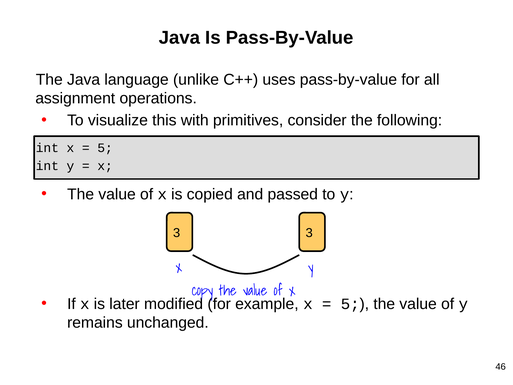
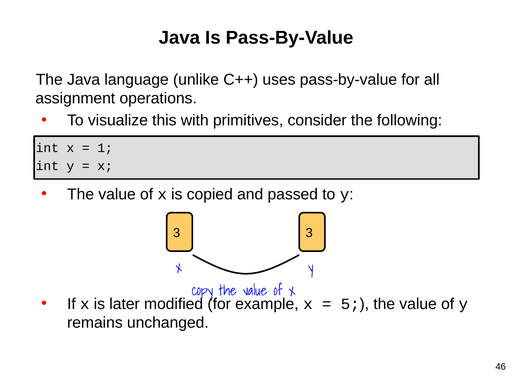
5: 5 -> 1 (105, 148)
